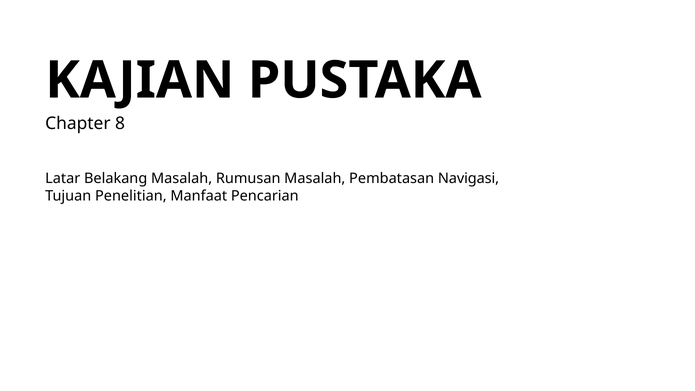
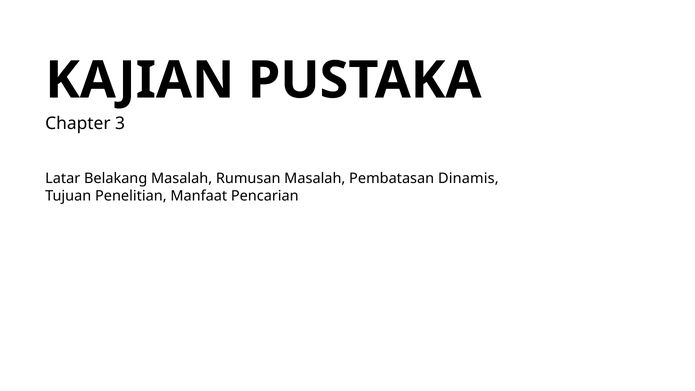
8: 8 -> 3 (120, 123)
Navigasi: Navigasi -> Dinamis (468, 179)
